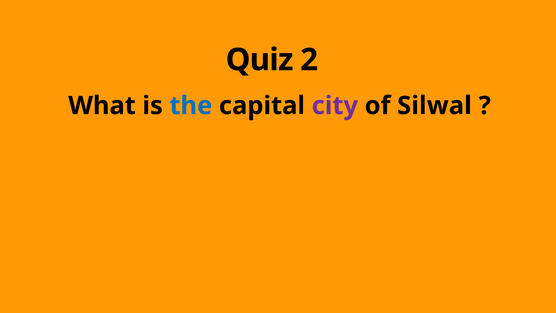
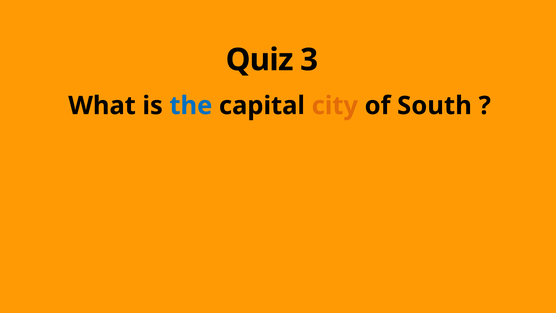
2: 2 -> 3 (309, 60)
city colour: purple -> orange (335, 106)
Silwal: Silwal -> South (434, 106)
